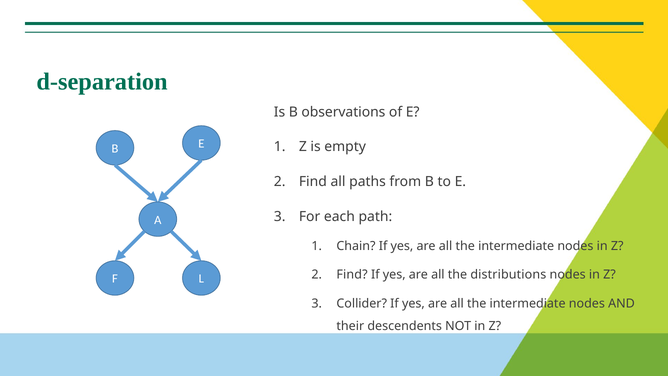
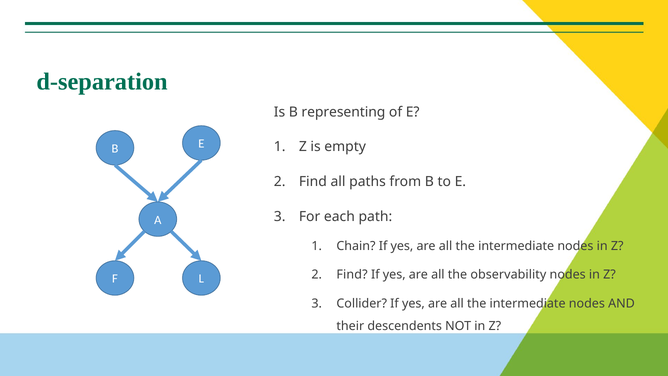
observations: observations -> representing (343, 112)
distributions: distributions -> observability (508, 275)
